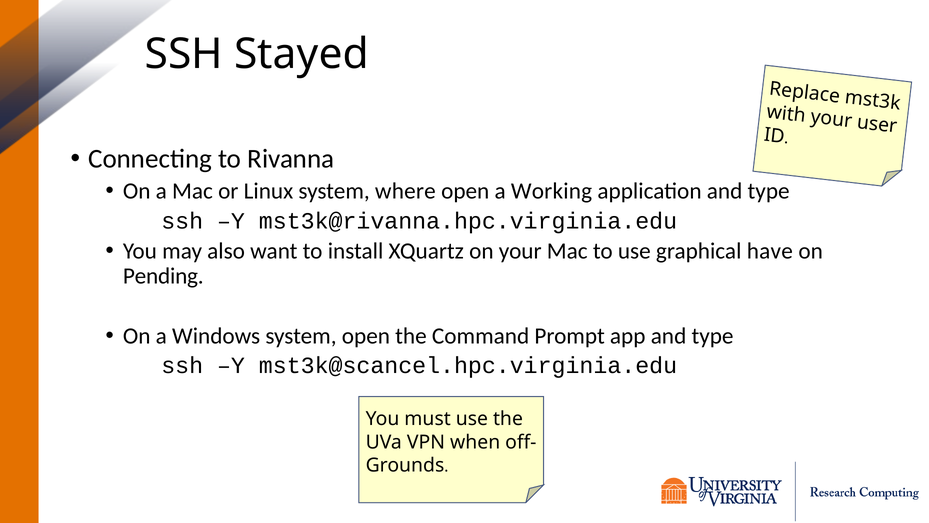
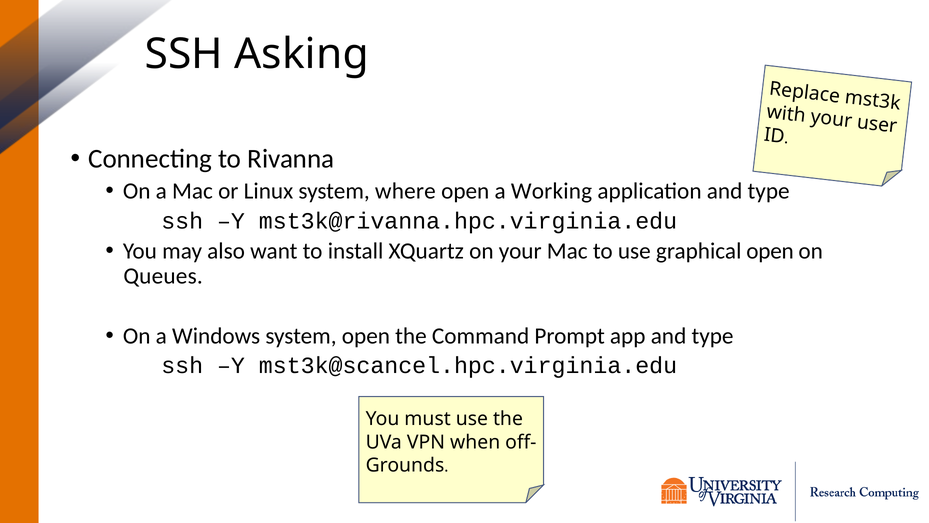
Stayed: Stayed -> Asking (301, 54)
graphical have: have -> open (770, 251)
Pending: Pending -> Queues (163, 276)
